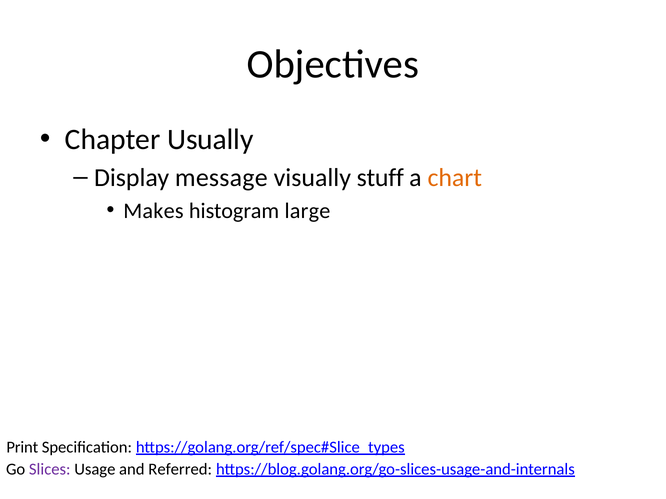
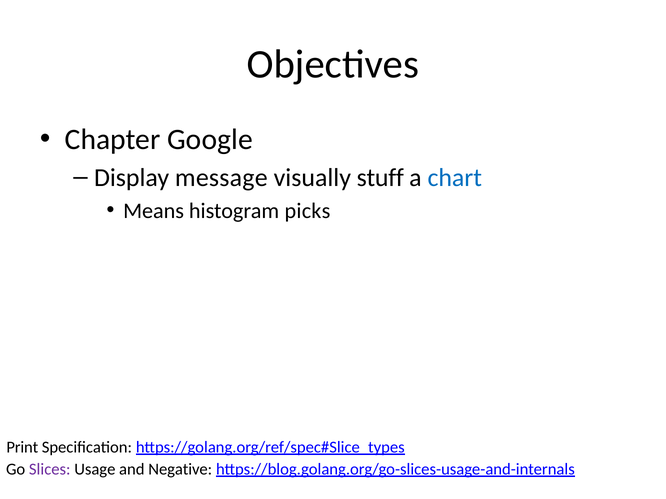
Usually: Usually -> Google (210, 140)
chart colour: orange -> blue (455, 178)
Makes: Makes -> Means (154, 211)
large: large -> picks (307, 211)
Referred: Referred -> Negative (180, 470)
